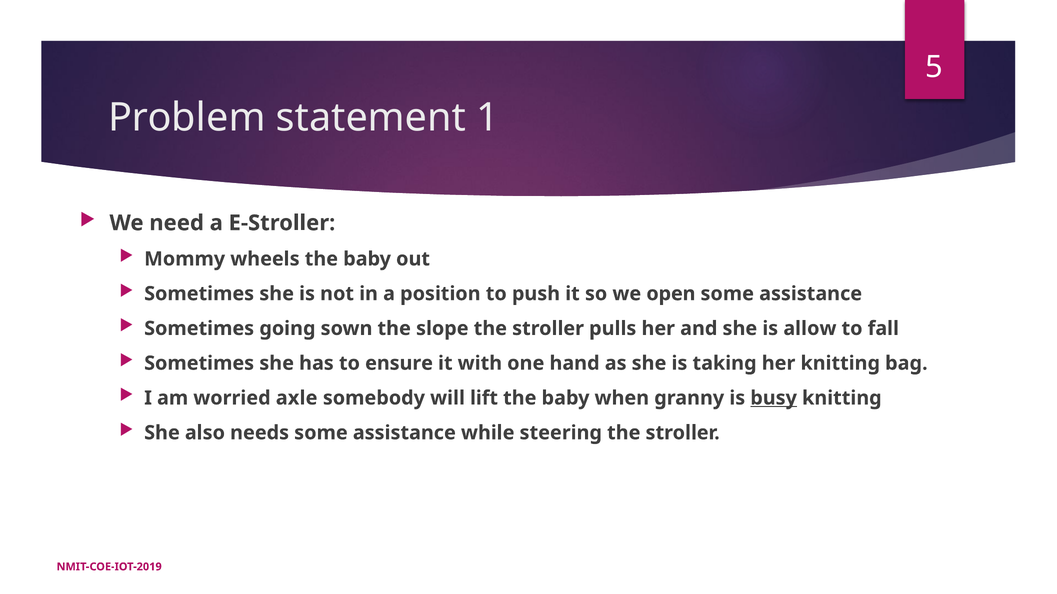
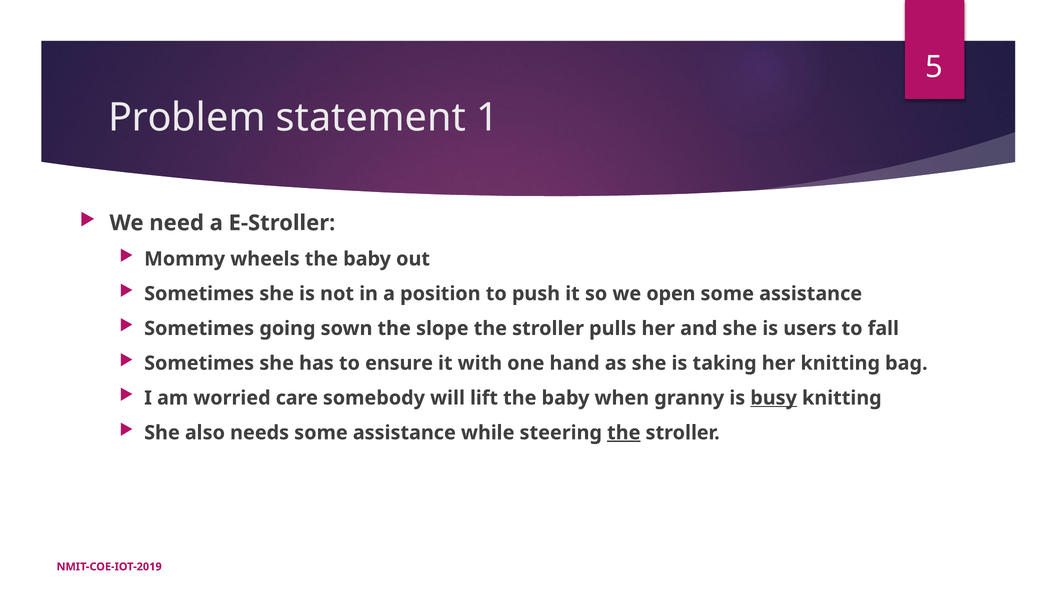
allow: allow -> users (810, 329)
axle: axle -> care (297, 398)
the underline: none -> present (624, 433)
